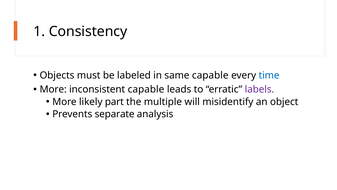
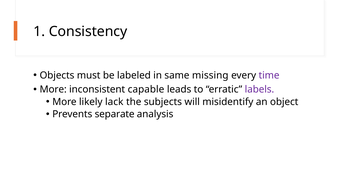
same capable: capable -> missing (210, 75)
time colour: blue -> purple (269, 75)
part: part -> lack (114, 102)
multiple: multiple -> subjects (163, 102)
